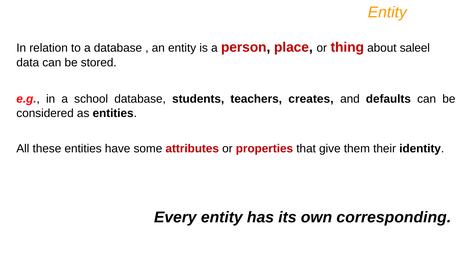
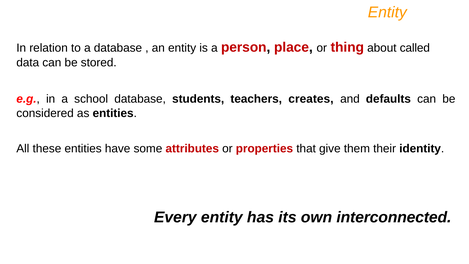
saleel: saleel -> called (415, 48)
corresponding: corresponding -> interconnected (394, 217)
